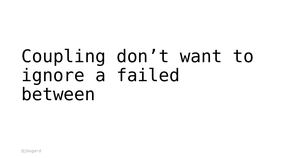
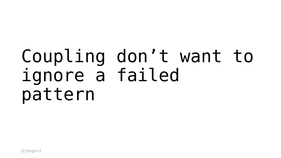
between: between -> pattern (58, 94)
